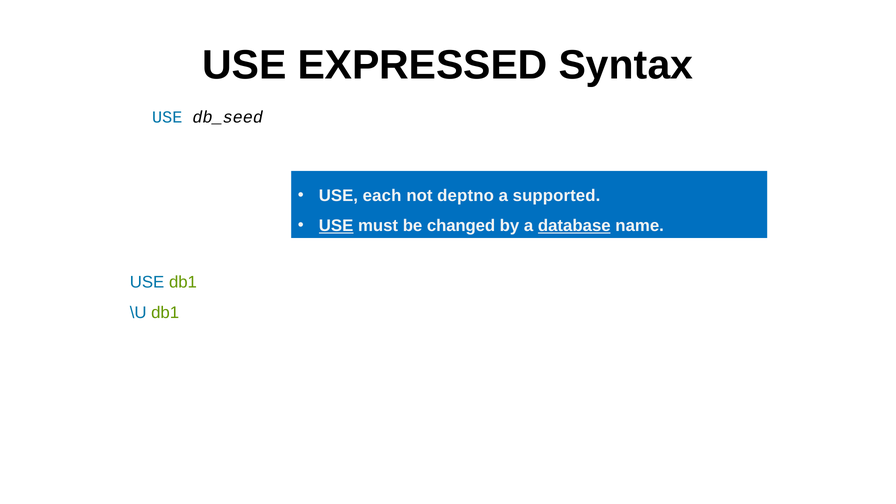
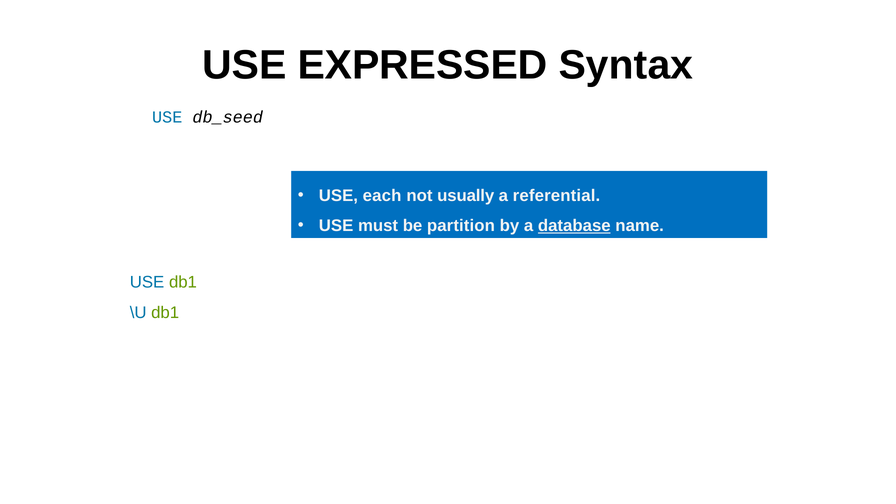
deptno: deptno -> usually (466, 196)
supported: supported -> referential (556, 196)
USE underline: present -> none (336, 226)
changed: changed -> partition (461, 226)
